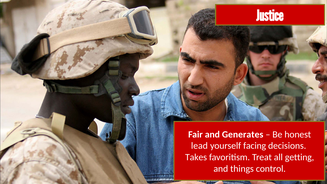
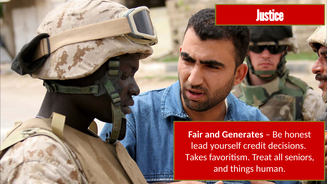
facing: facing -> credit (255, 146)
getting: getting -> seniors (300, 157)
control: control -> human (271, 169)
